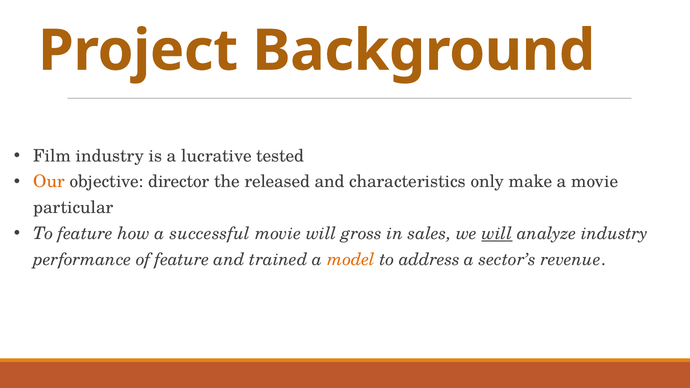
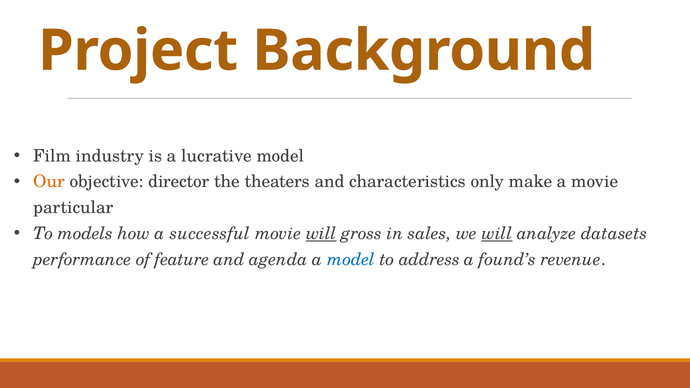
lucrative tested: tested -> model (280, 156)
released: released -> theaters (277, 182)
To feature: feature -> models (86, 234)
will underline: none -> present (321, 234)
analyze industry: industry -> datasets (614, 234)
trained: trained -> agenda (279, 259)
model colour: orange -> blue (351, 259)
sector’s: sector’s -> found’s (507, 259)
